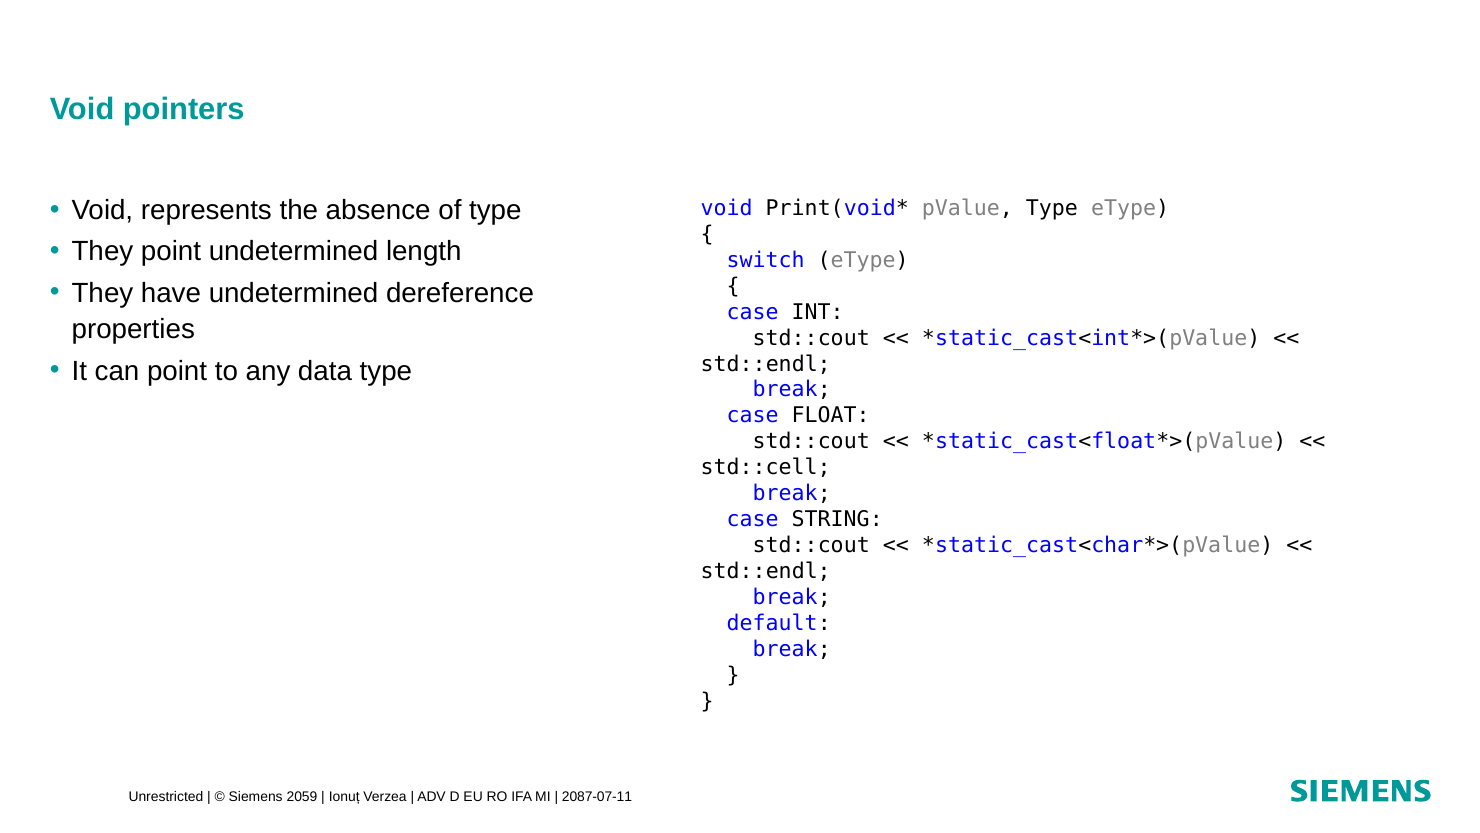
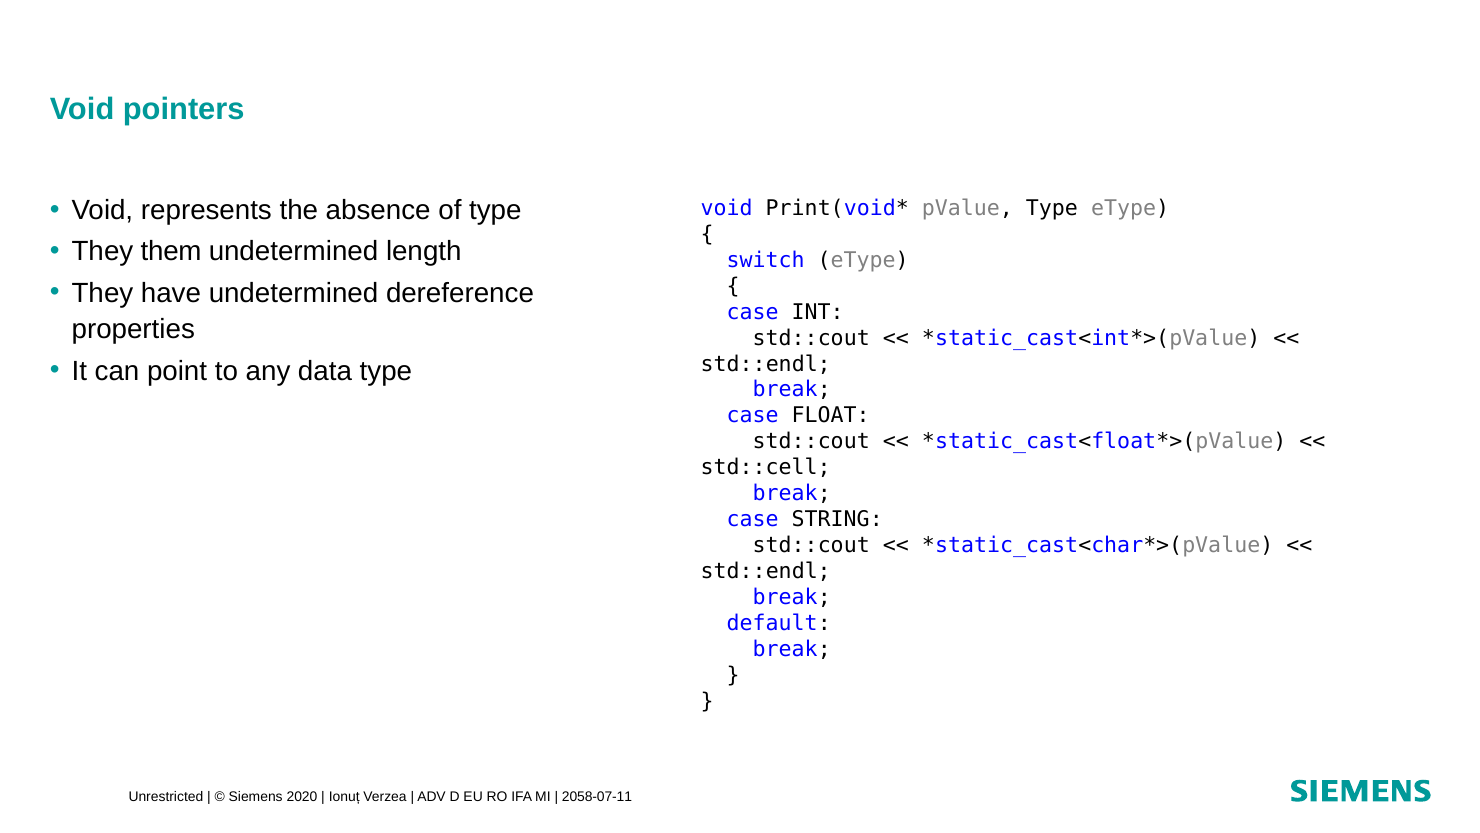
They point: point -> them (171, 252)
2059: 2059 -> 2020 (302, 796)
2087-07-11: 2087-07-11 -> 2058-07-11 (597, 796)
